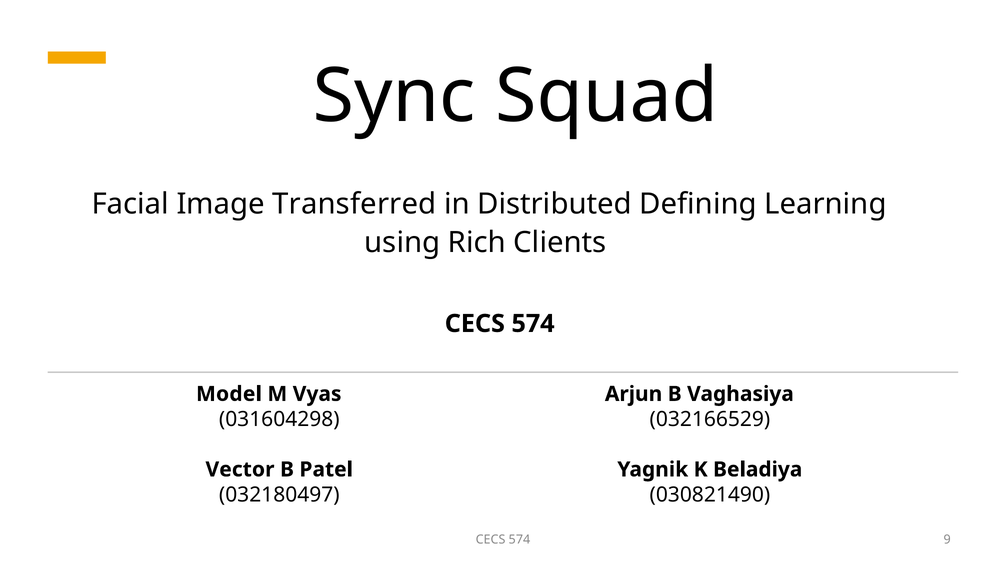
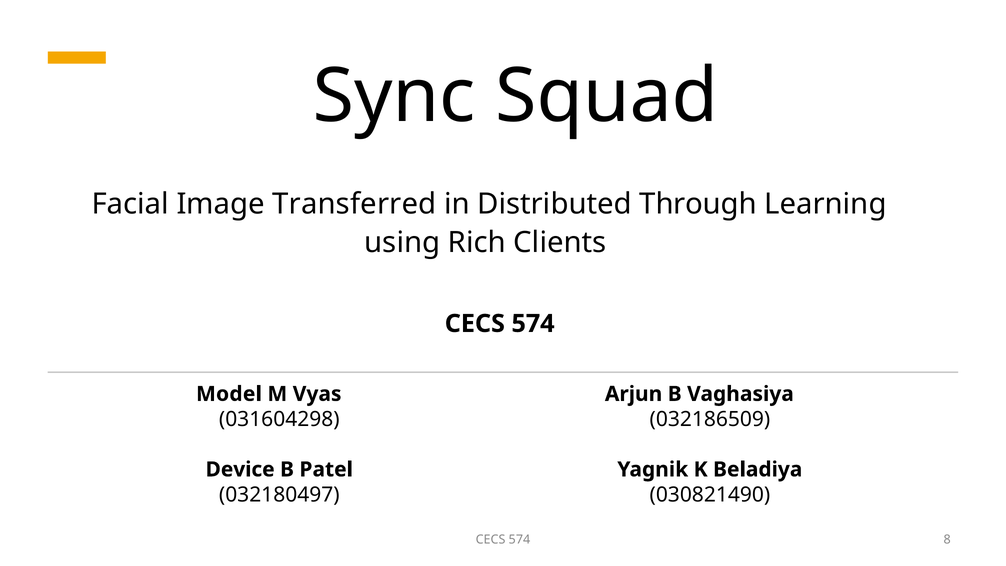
Defining: Defining -> Through (698, 204)
032166529: 032166529 -> 032186509 (710, 419)
Vector: Vector -> Device (240, 469)
9: 9 -> 8 (947, 539)
